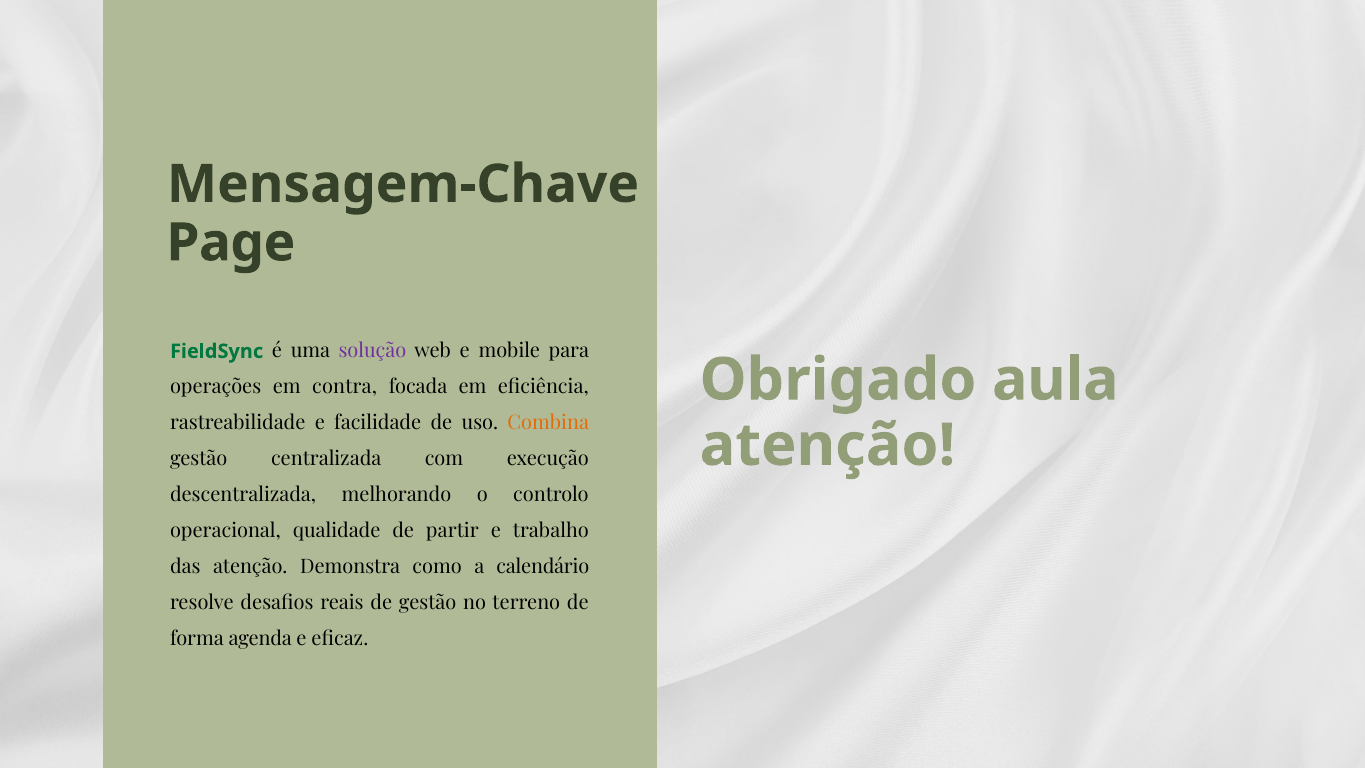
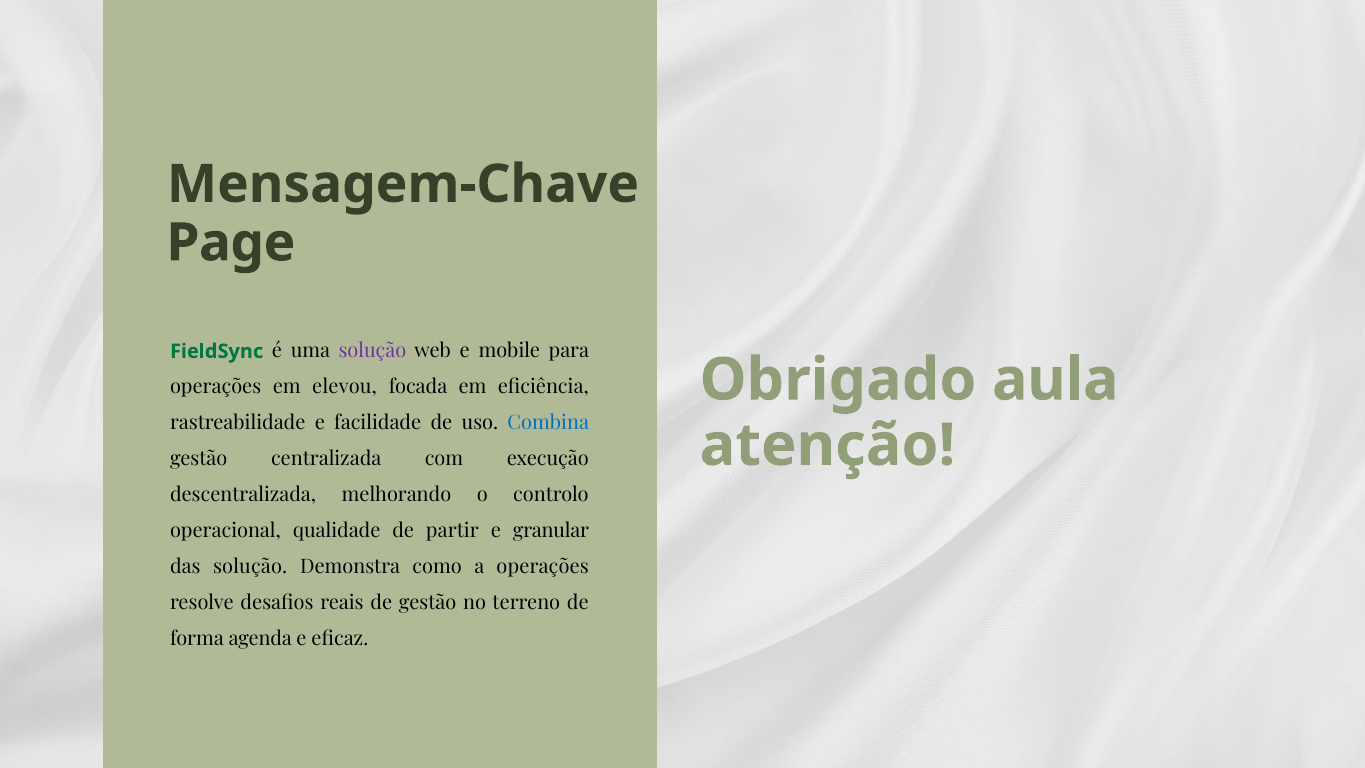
contra: contra -> elevou (345, 387)
Combina colour: orange -> blue (548, 423)
trabalho: trabalho -> granular (551, 531)
das atenção: atenção -> solução (250, 567)
a calendário: calendário -> operações (543, 567)
